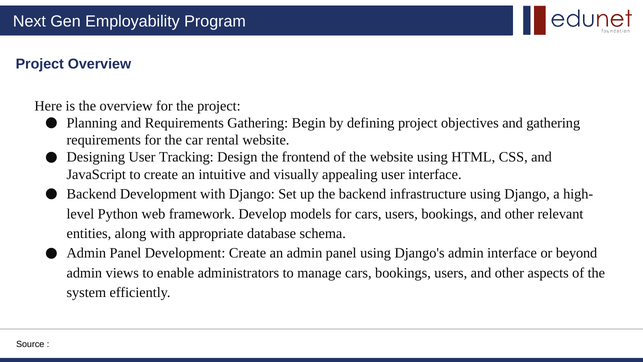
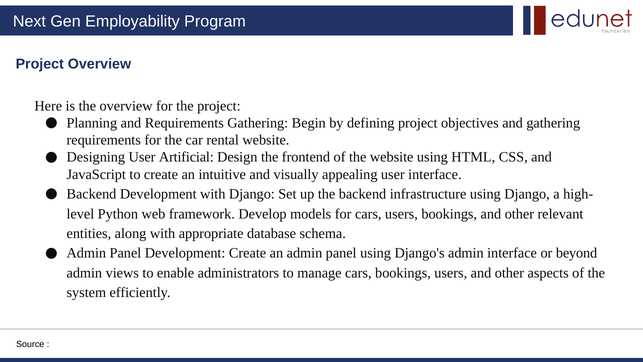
Tracking: Tracking -> Artificial (186, 157)
